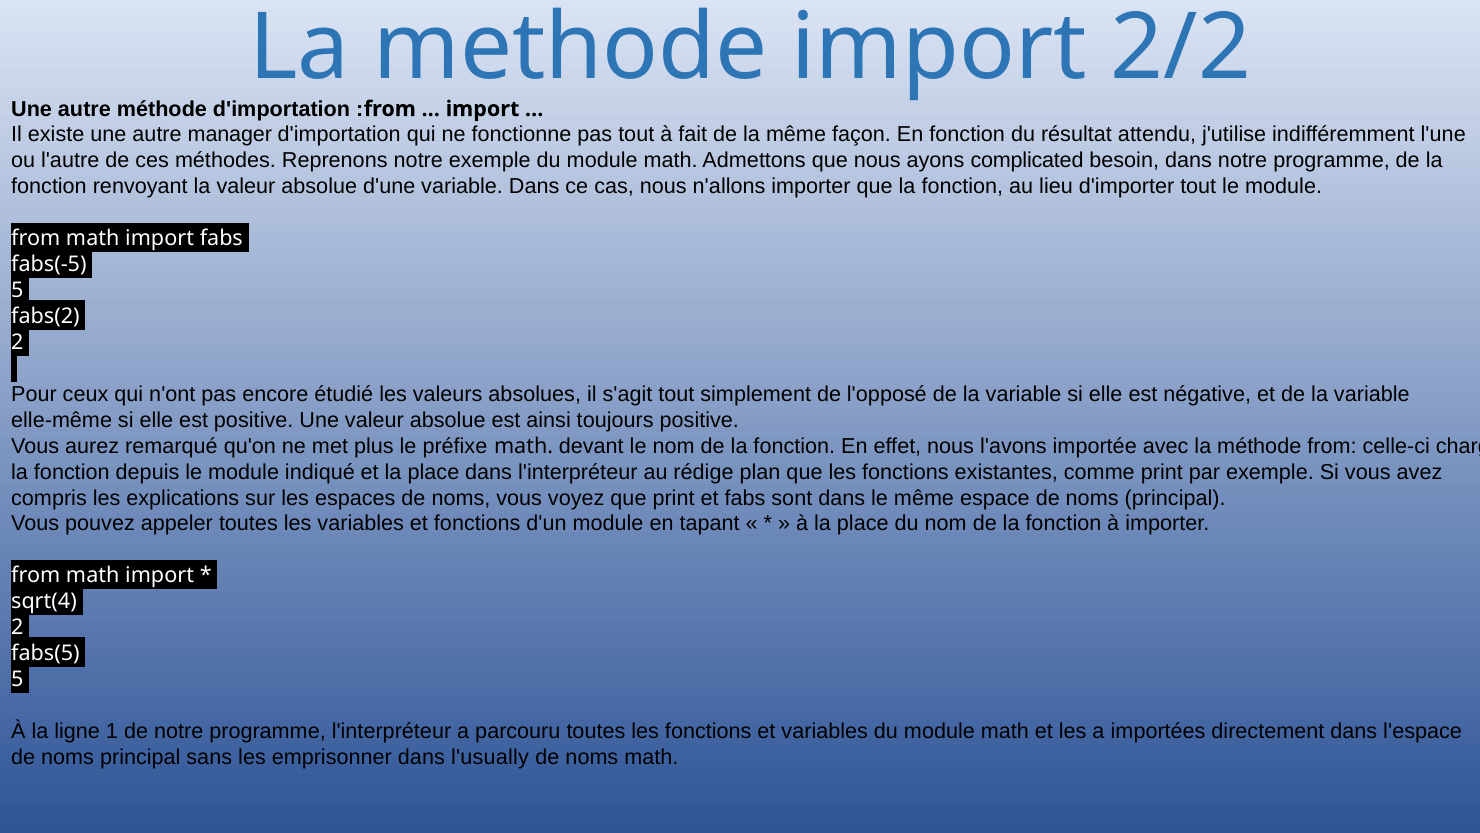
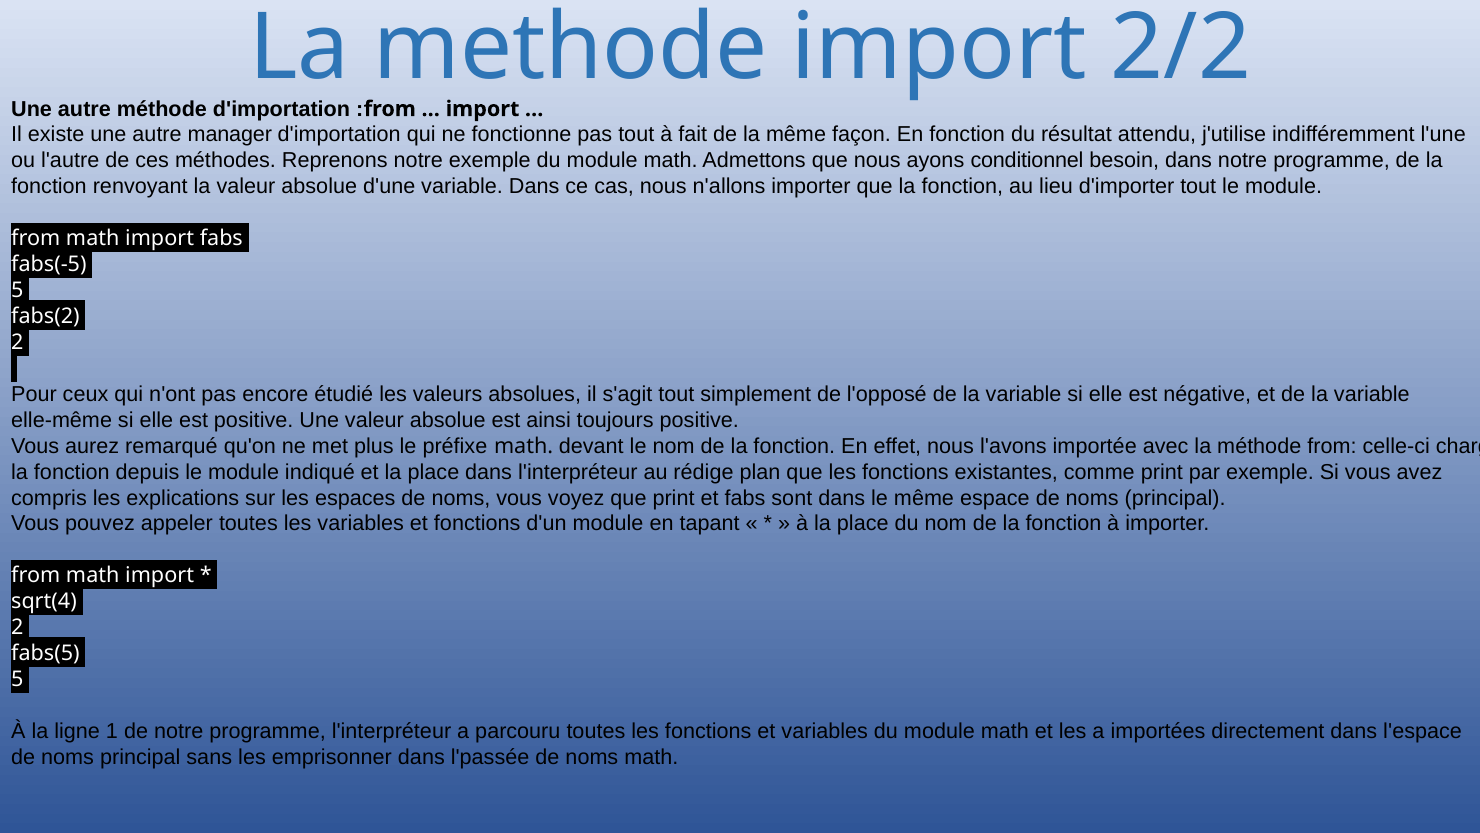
complicated: complicated -> conditionnel (1027, 161)
l'usually: l'usually -> l'passée (490, 757)
